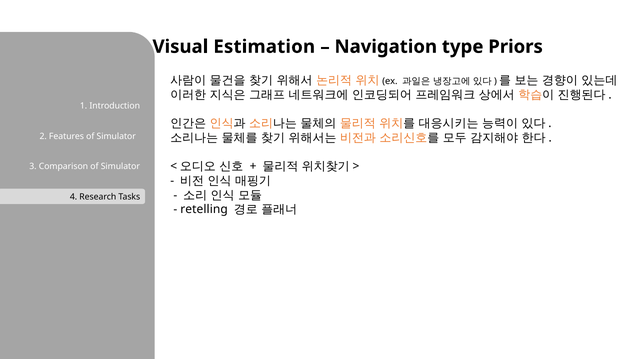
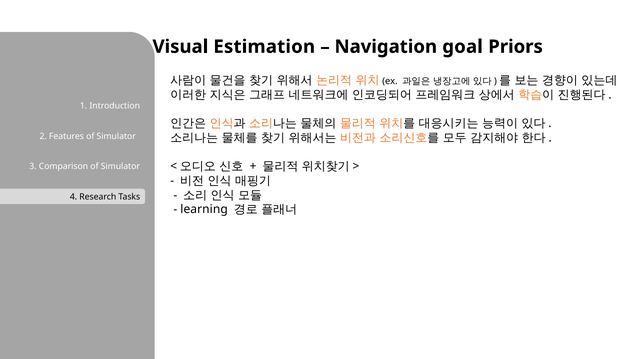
type: type -> goal (463, 47)
retelling: retelling -> learning (204, 209)
